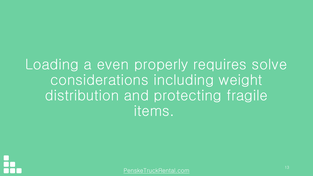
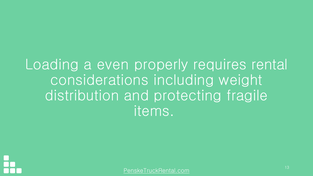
solve: solve -> rental (270, 65)
